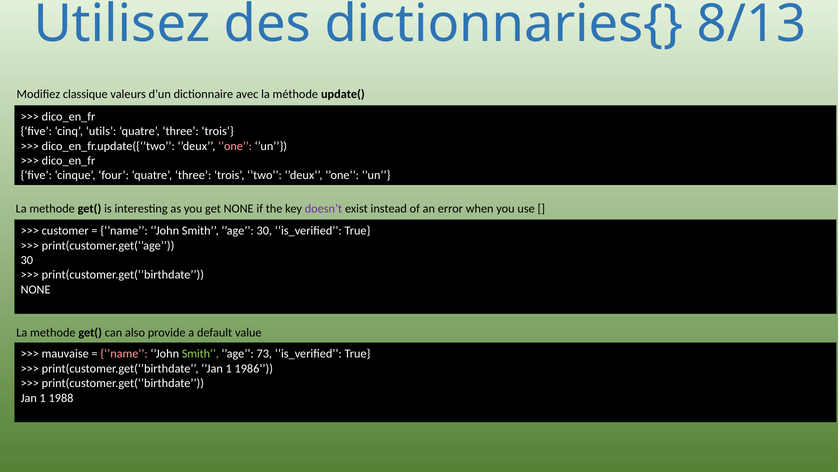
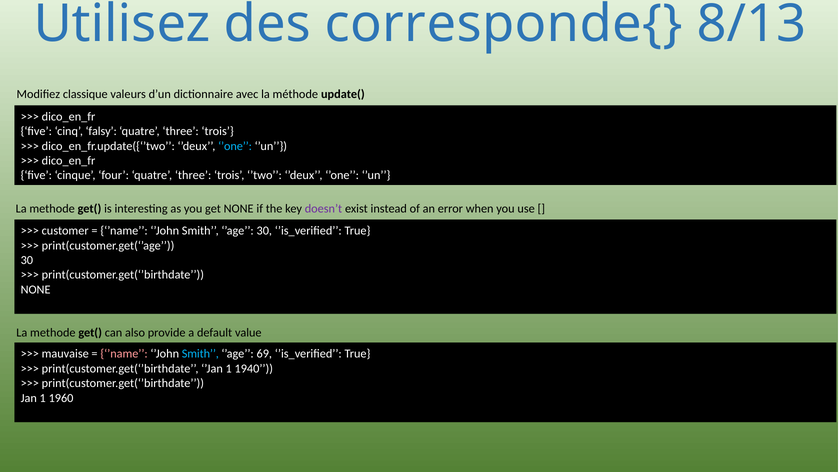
dictionnaries{: dictionnaries{ -> corresponde{ (504, 24)
utils: utils -> falsy (101, 131)
’one colour: pink -> light blue (235, 146)
Smith colour: light green -> light blue (200, 354)
73: 73 -> 69 (264, 354)
1986: 1986 -> 1940 (254, 369)
1988: 1988 -> 1960 (61, 398)
